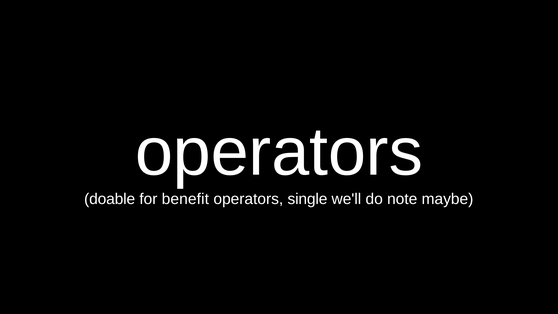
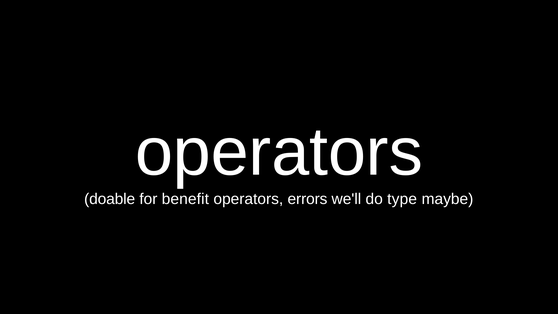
single: single -> errors (307, 199)
note: note -> type (402, 199)
